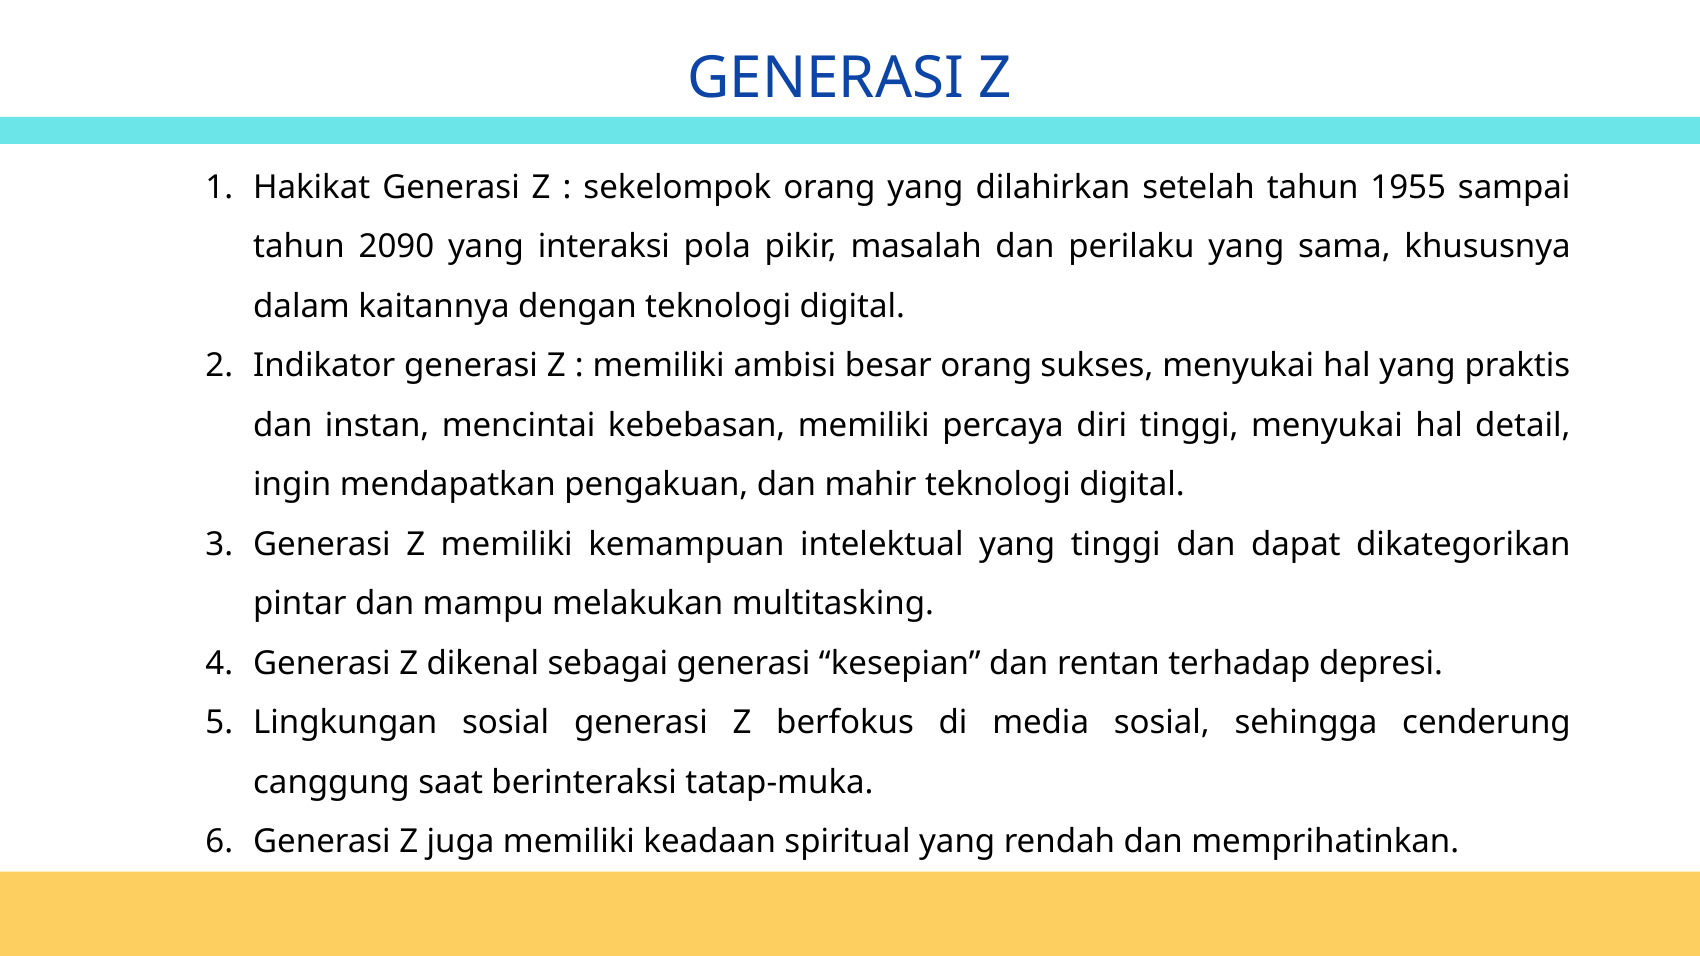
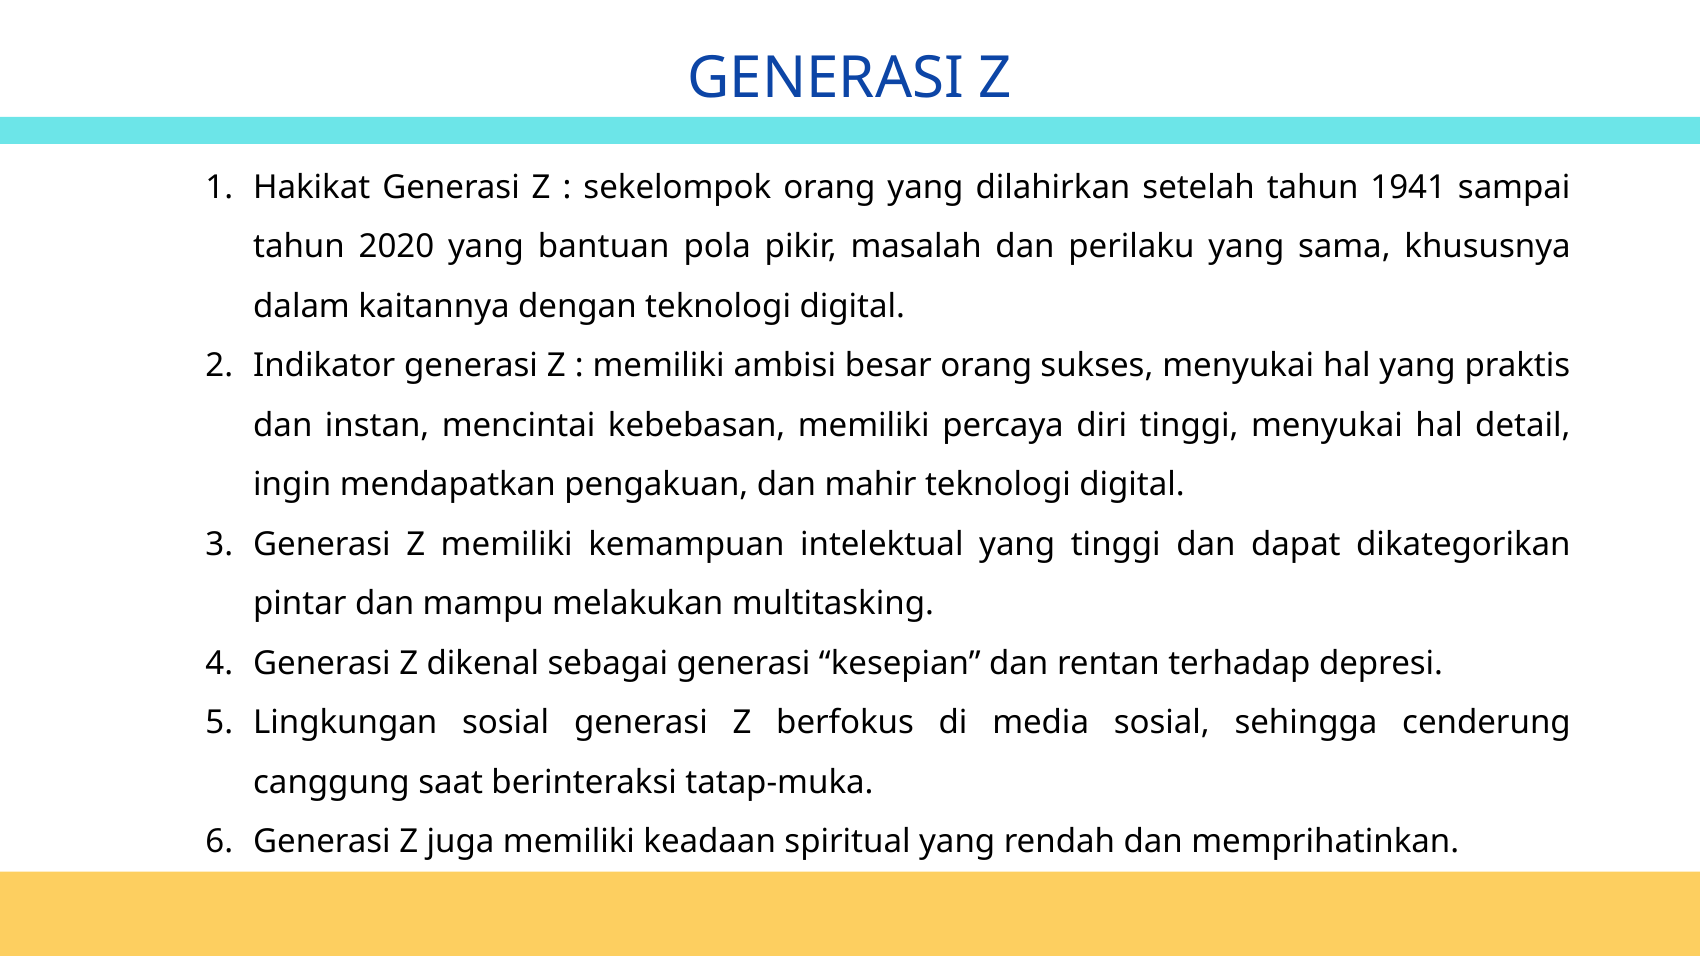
1955: 1955 -> 1941 (1408, 187)
2090: 2090 -> 2020 (396, 247)
interaksi: interaksi -> bantuan (604, 247)
